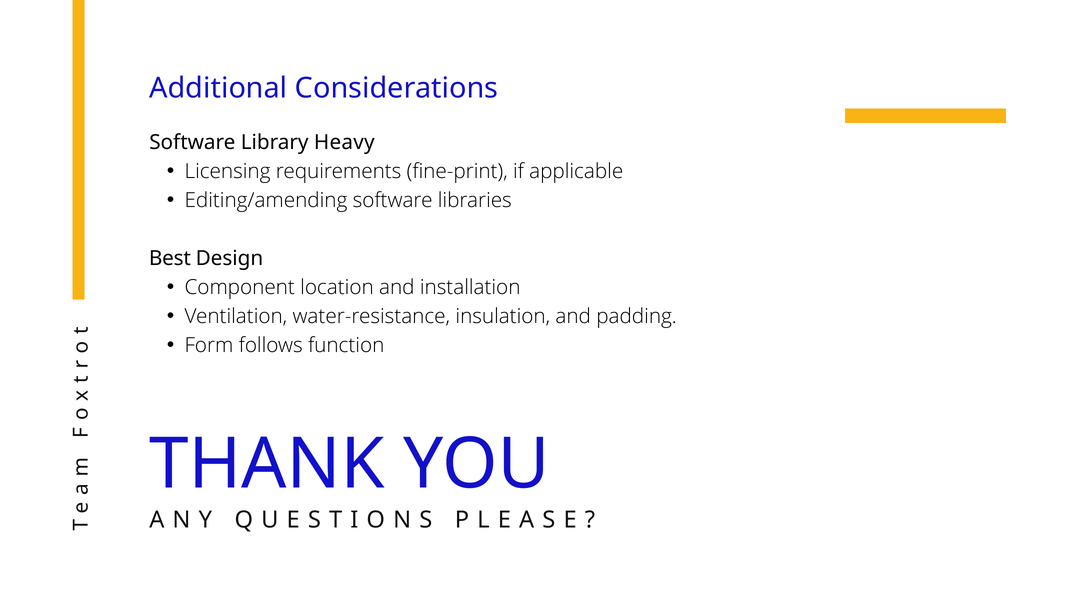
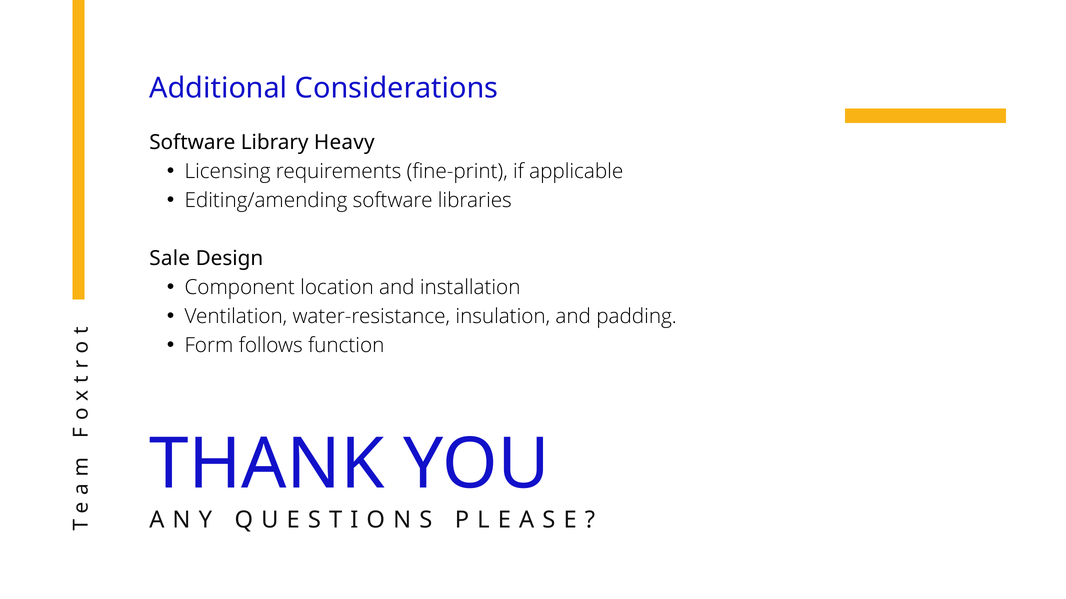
Best: Best -> Sale (170, 259)
